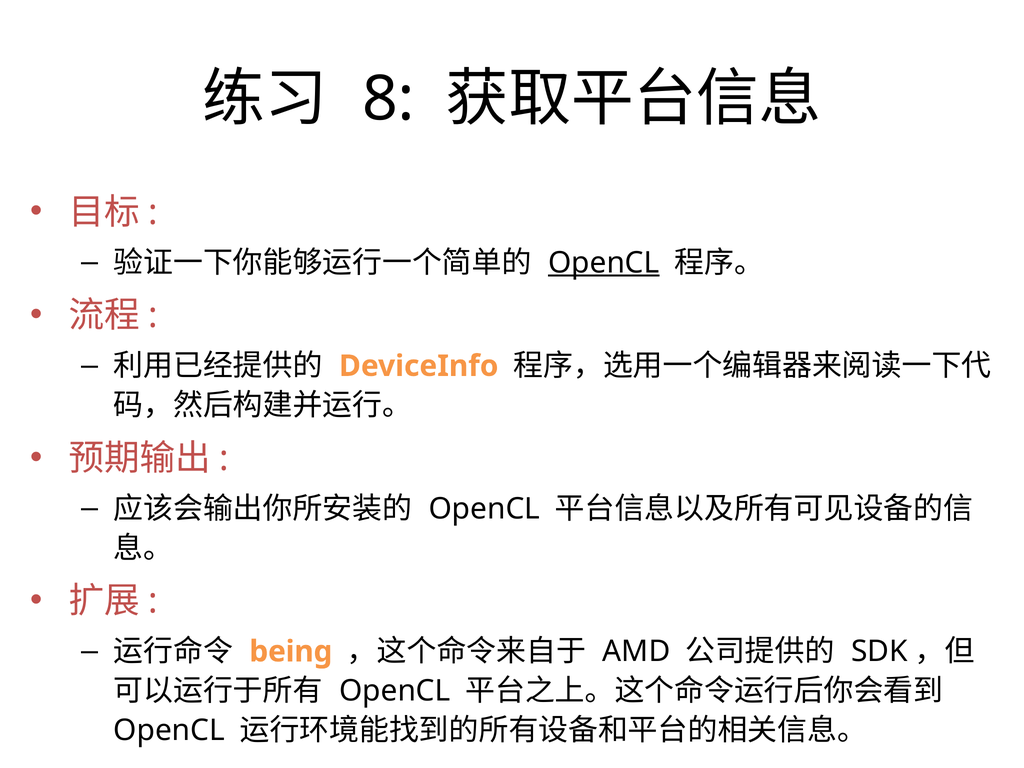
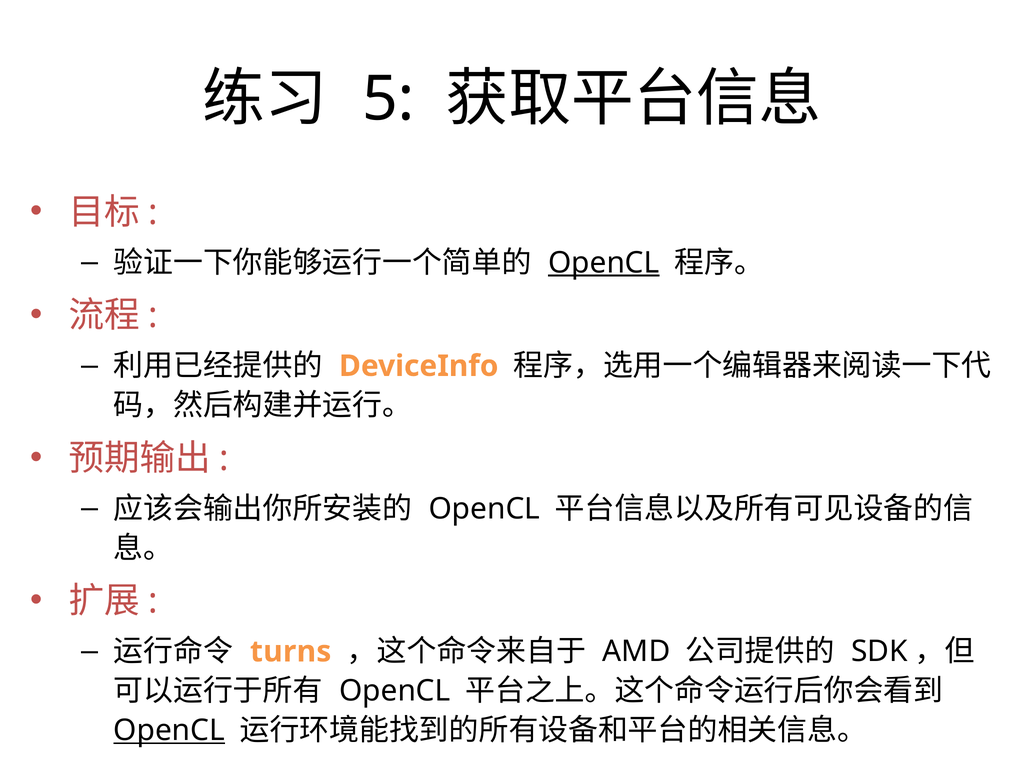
8: 8 -> 5 (388, 99)
being: being -> turns (291, 652)
OpenCL underline: none -> present (169, 730)
